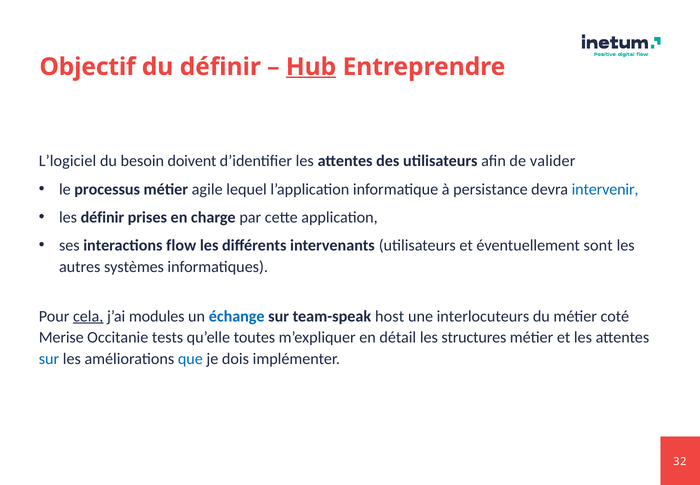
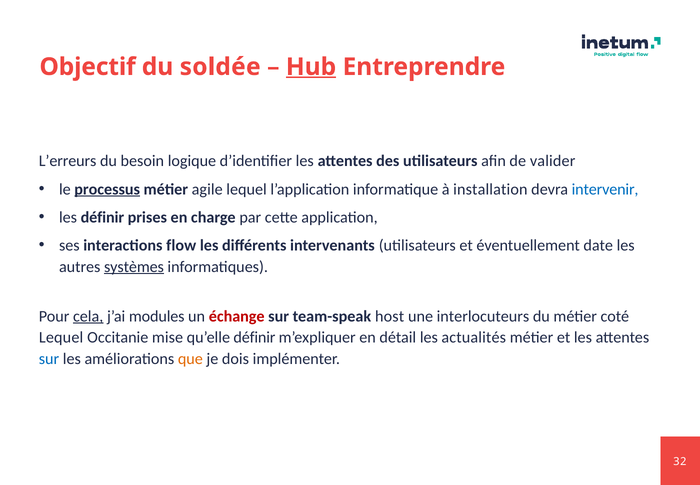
du définir: définir -> soldée (220, 67)
L’logiciel: L’logiciel -> L’erreurs (68, 161)
doivent: doivent -> logique (192, 161)
processus underline: none -> present (107, 189)
persistance: persistance -> installation (490, 189)
sont: sont -> date (598, 245)
systèmes underline: none -> present (134, 267)
échange colour: blue -> red (237, 316)
Merise: Merise -> Lequel (61, 337)
tests: tests -> mise (168, 337)
qu’elle toutes: toutes -> définir (254, 337)
structures: structures -> actualités (474, 337)
que colour: blue -> orange (190, 359)
